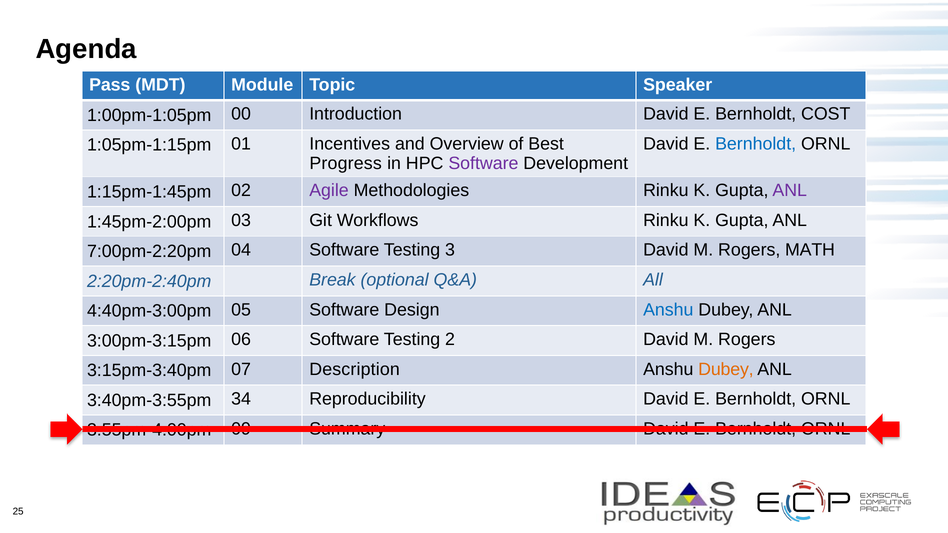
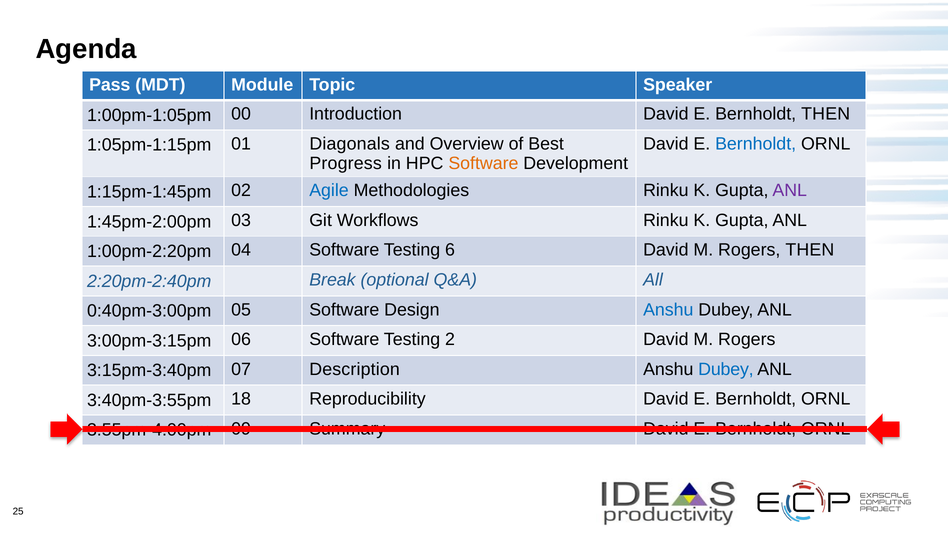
Bernholdt COST: COST -> THEN (826, 114)
Incentives: Incentives -> Diagonals (350, 144)
Software colour: purple -> orange (483, 164)
Agile colour: purple -> blue (329, 191)
7:00pm-2:20pm: 7:00pm-2:20pm -> 1:00pm-2:20pm (149, 252)
3: 3 -> 6 (450, 250)
Rogers MATH: MATH -> THEN (810, 250)
4:40pm-3:00pm: 4:40pm-3:00pm -> 0:40pm-3:00pm (149, 311)
Dubey colour: orange -> blue (726, 369)
34: 34 -> 18 (241, 399)
